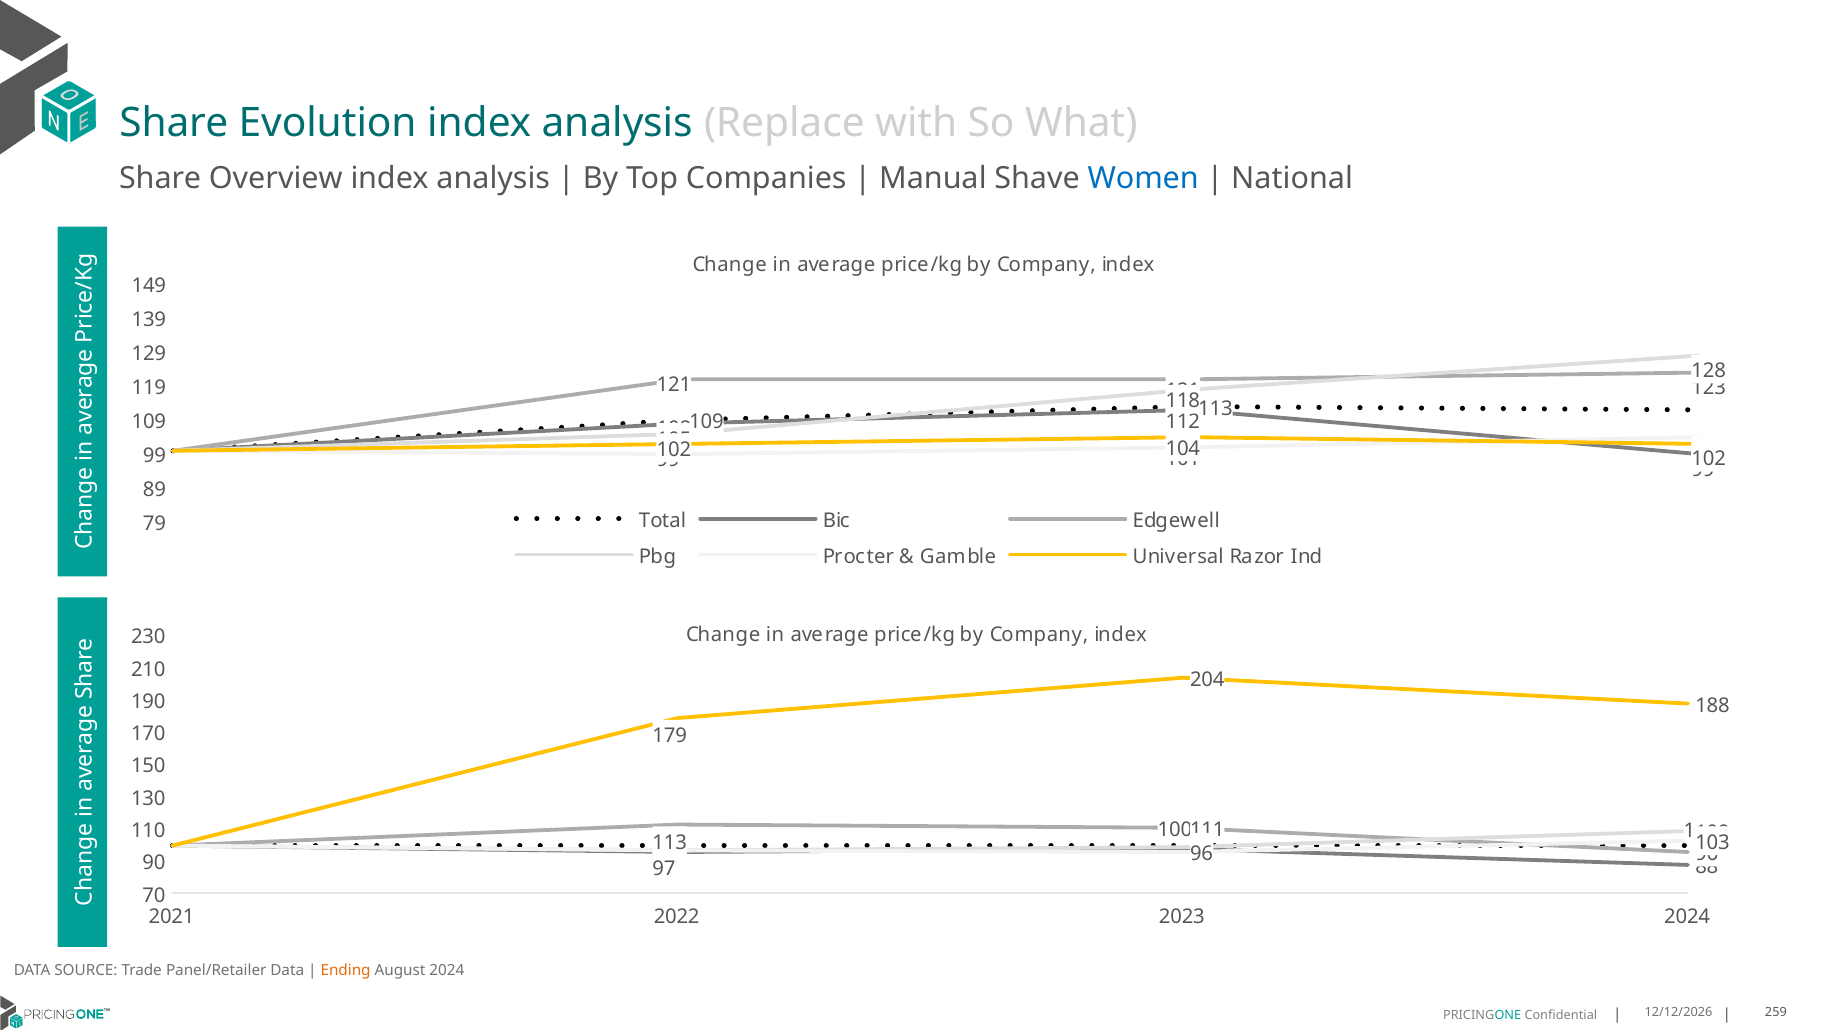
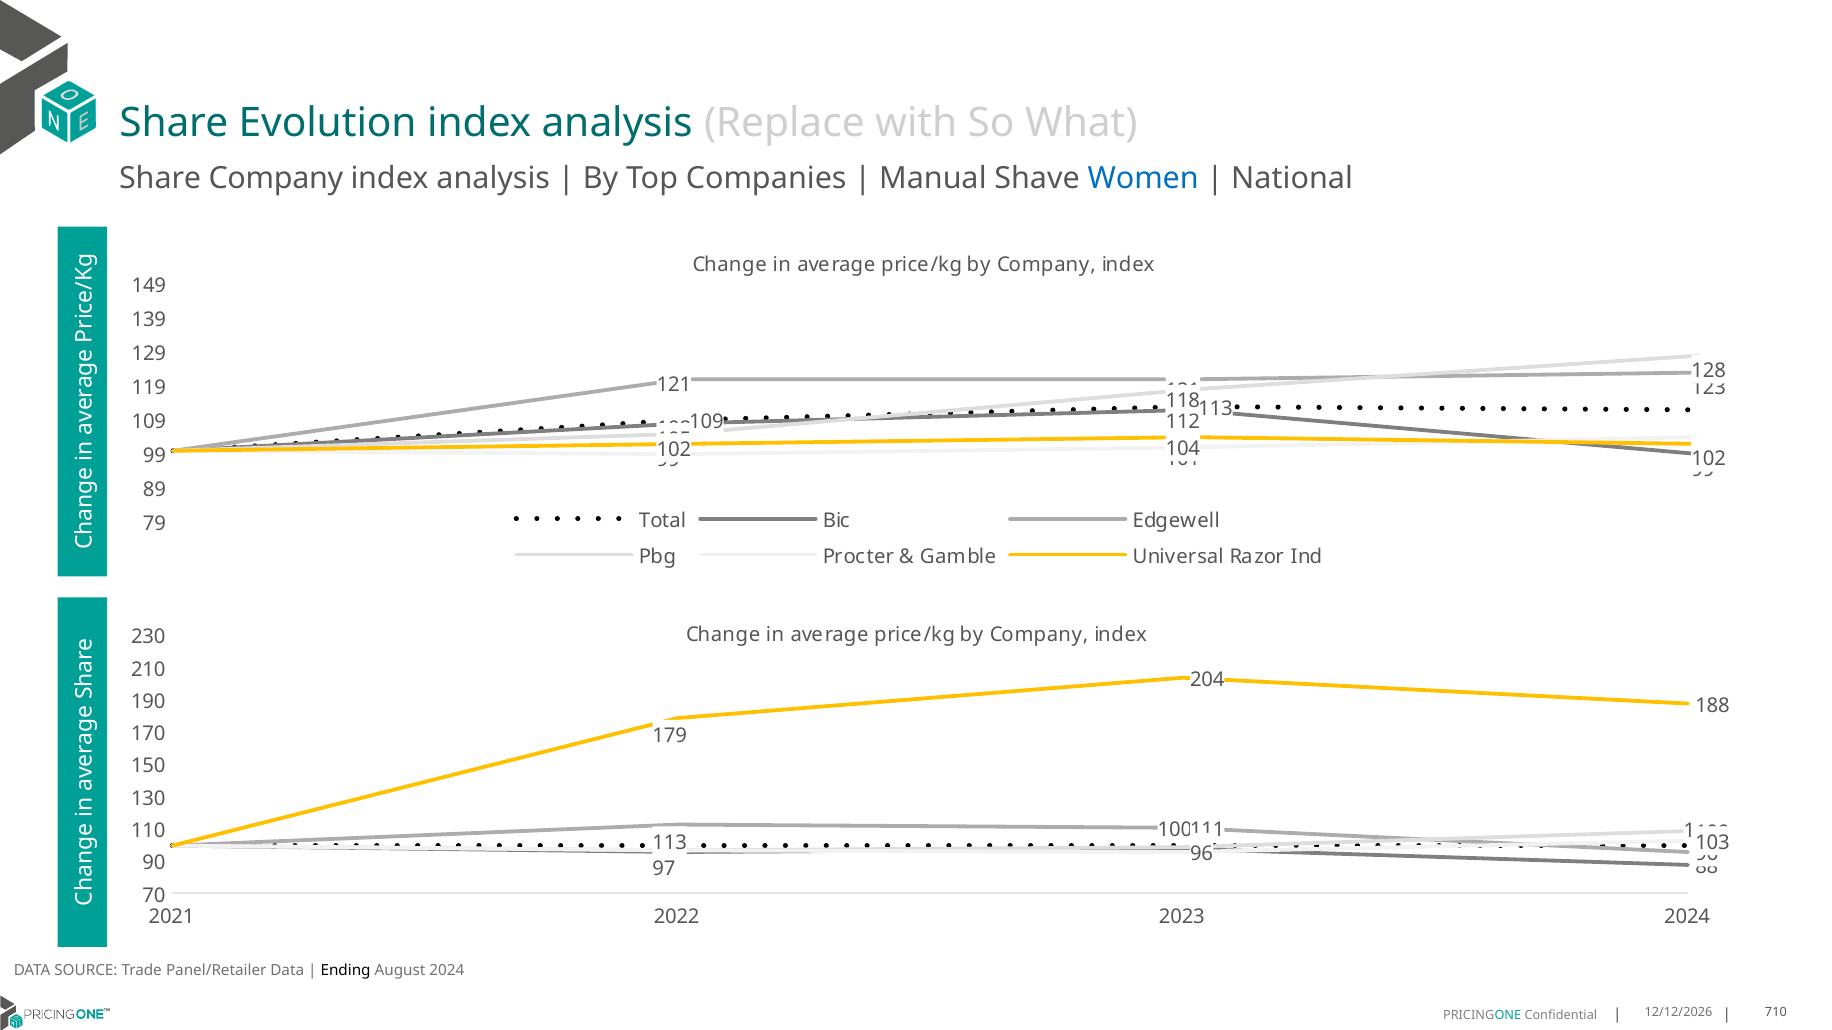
Share Overview: Overview -> Company (276, 179)
Ending colour: orange -> black (346, 971)
259: 259 -> 710 (1776, 1013)
